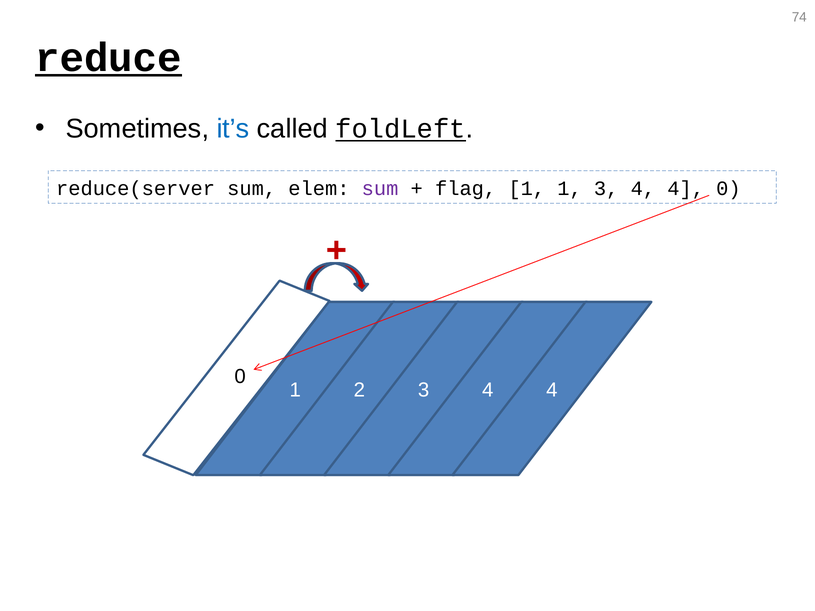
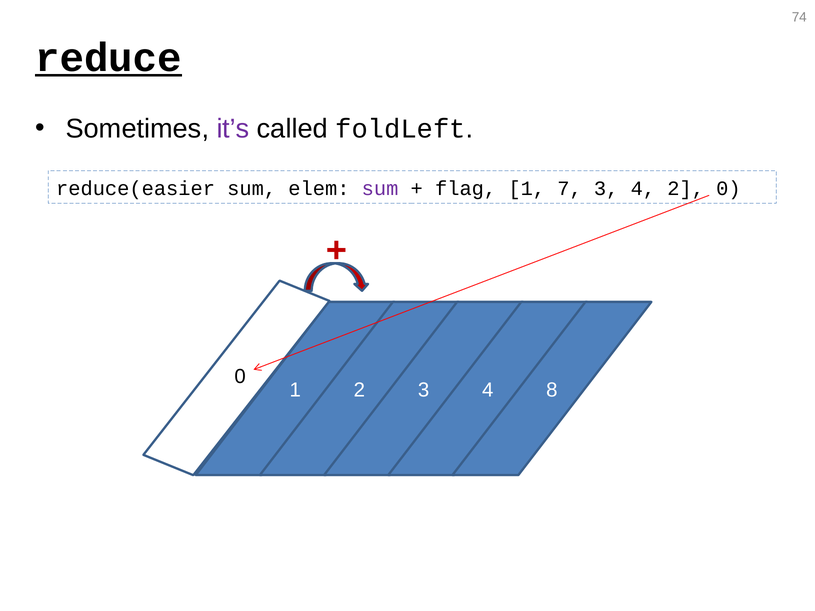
it’s colour: blue -> purple (233, 129)
foldLeft underline: present -> none (401, 129)
reduce(server: reduce(server -> reduce(easier (136, 188)
1 1: 1 -> 7 (570, 188)
4: 4 -> 2 (686, 188)
4: 4 -> 8 (552, 390)
